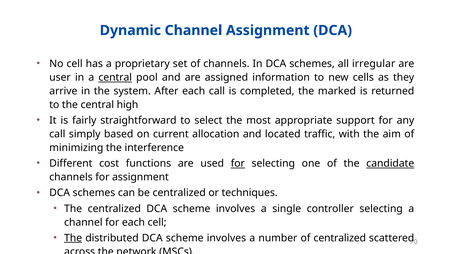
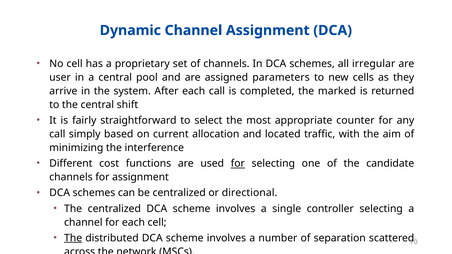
central underline: present -> none (115, 78)
information: information -> parameters (281, 78)
high: high -> shift (127, 105)
support: support -> counter (355, 121)
candidate underline: present -> none (390, 164)
techniques: techniques -> directional (250, 193)
of centralized: centralized -> separation (340, 238)
